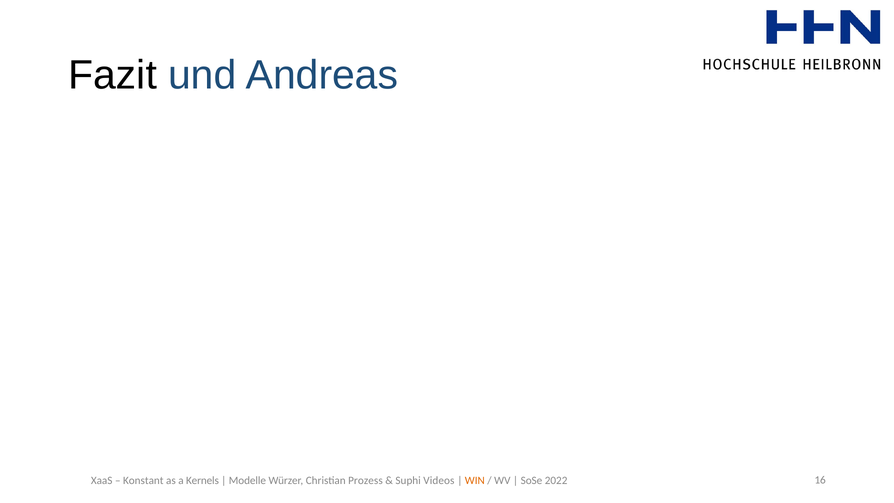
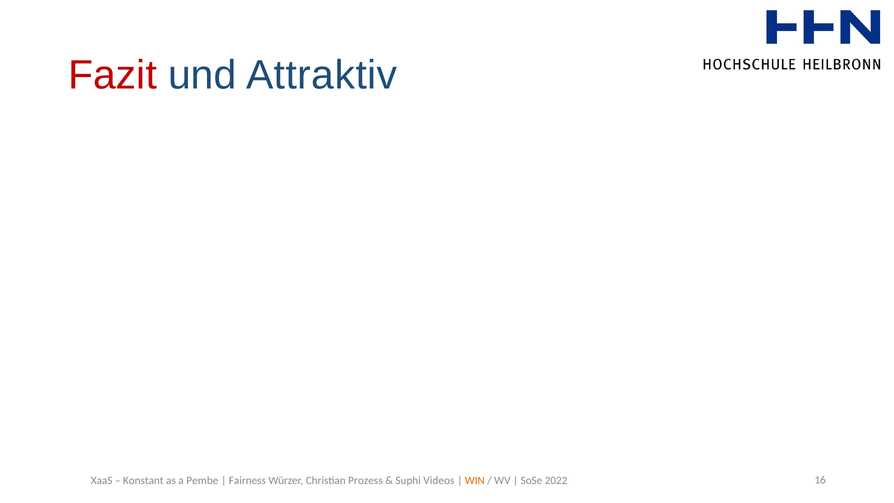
Fazit colour: black -> red (113, 75)
Andreas: Andreas -> Attraktiv (322, 75)
Kernels: Kernels -> Pembe (202, 480)
Modelle: Modelle -> Fairness (247, 480)
